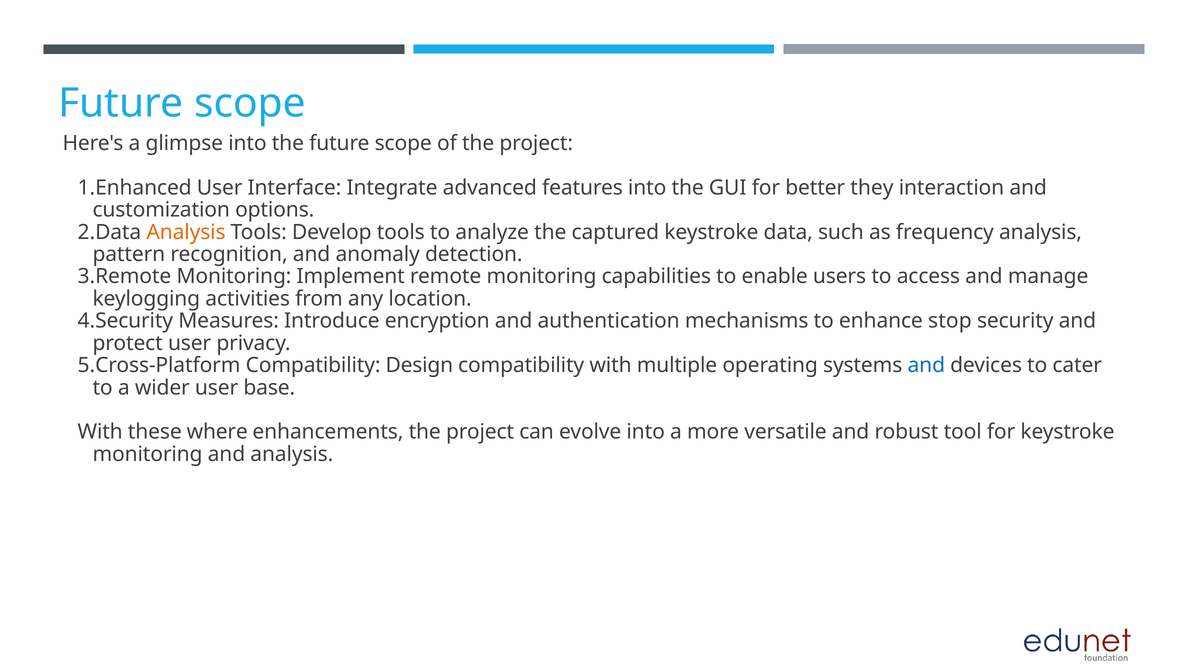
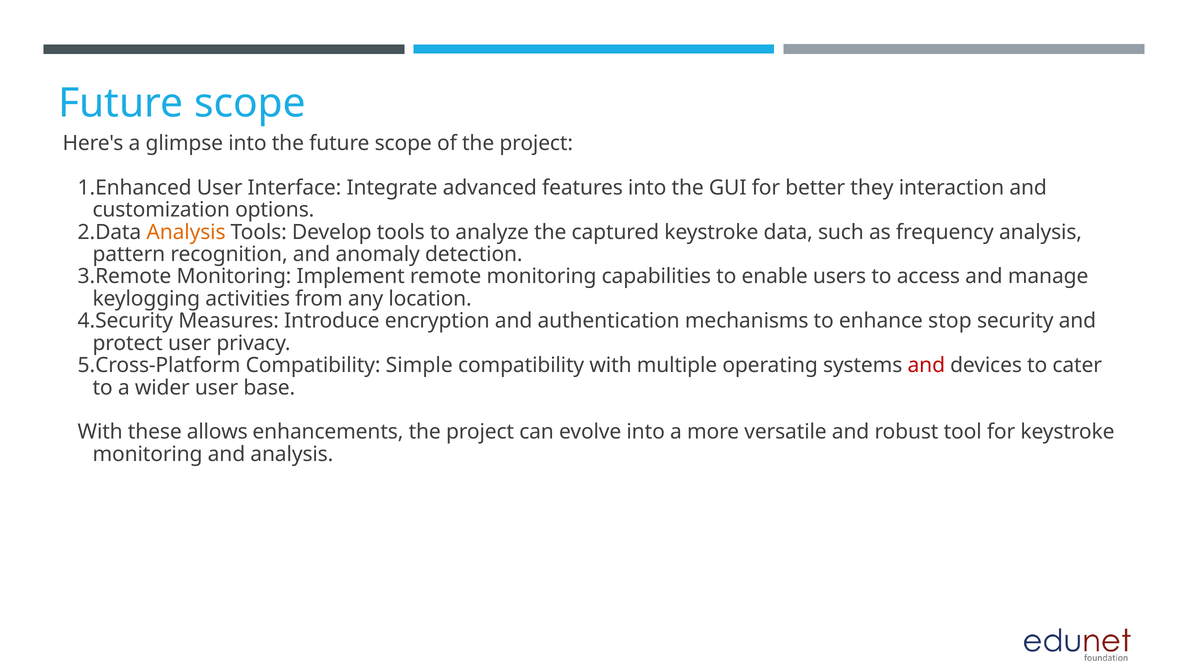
Design: Design -> Simple (419, 366)
and colour: blue -> red (926, 366)
where: where -> allows (217, 432)
